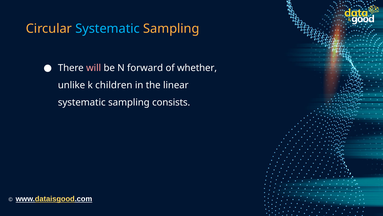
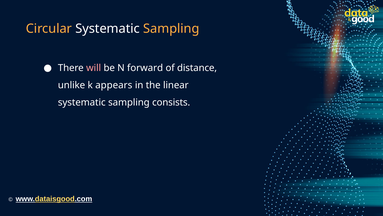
Systematic colour: light blue -> white (108, 29)
whether: whether -> distance (197, 68)
children: children -> appears (114, 85)
